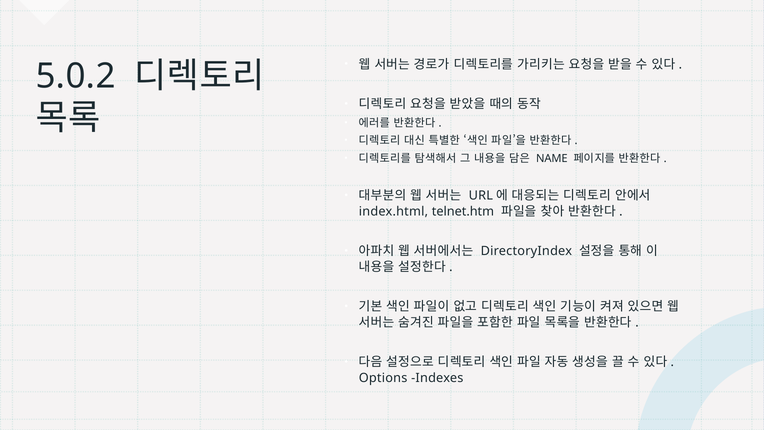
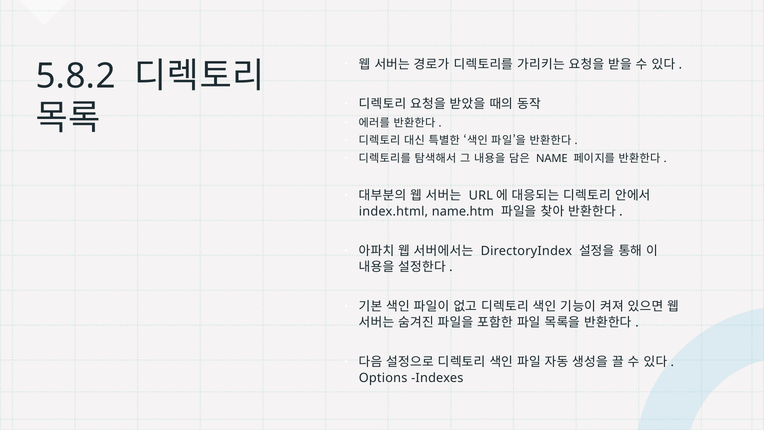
5.0.2: 5.0.2 -> 5.8.2 (76, 76)
telnet.htm: telnet.htm -> name.htm (463, 211)
